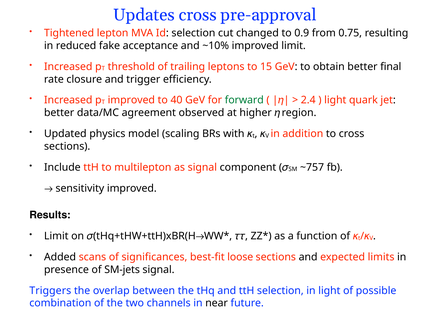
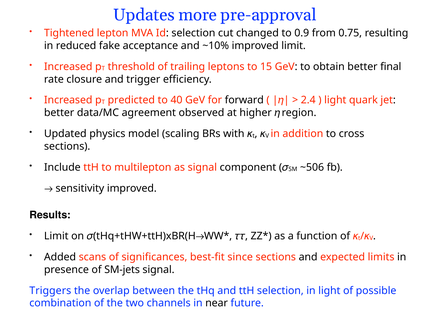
Updates cross: cross -> more (198, 15)
improved: improved -> predicted (131, 100)
forward colour: green -> black (244, 100)
~757: ~757 -> ~506 (312, 168)
loose: loose -> since (240, 257)
